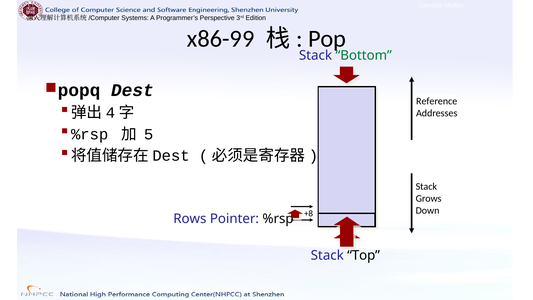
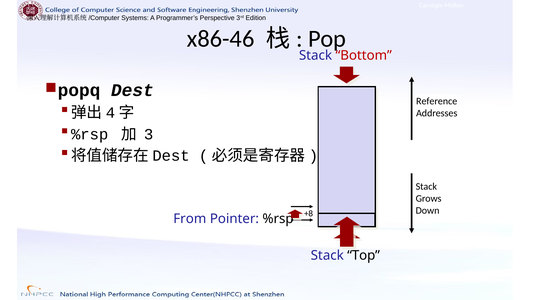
x86-99: x86-99 -> x86-46 (221, 39)
Bottom colour: green -> red (364, 56)
5: 5 -> 3 (149, 134)
Rows: Rows -> From (190, 219)
